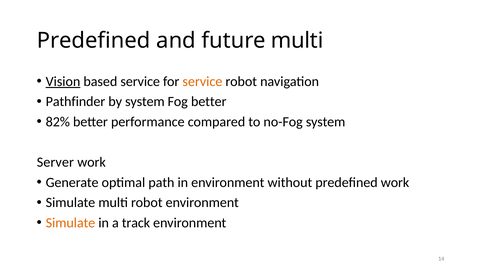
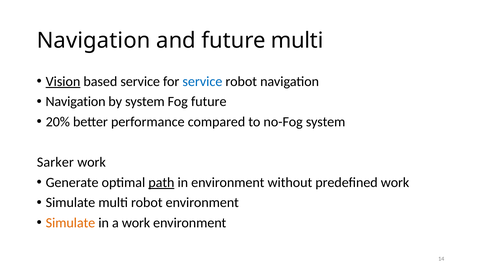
Predefined: Predefined -> Navigation (94, 40)
service colour: orange -> blue (202, 81)
Pathfinder: Pathfinder -> Navigation (76, 101)
Fog better: better -> future (209, 101)
82%: 82% -> 20% (58, 122)
Server: Server -> Sarker (55, 162)
path underline: none -> present (161, 182)
a track: track -> work (136, 222)
